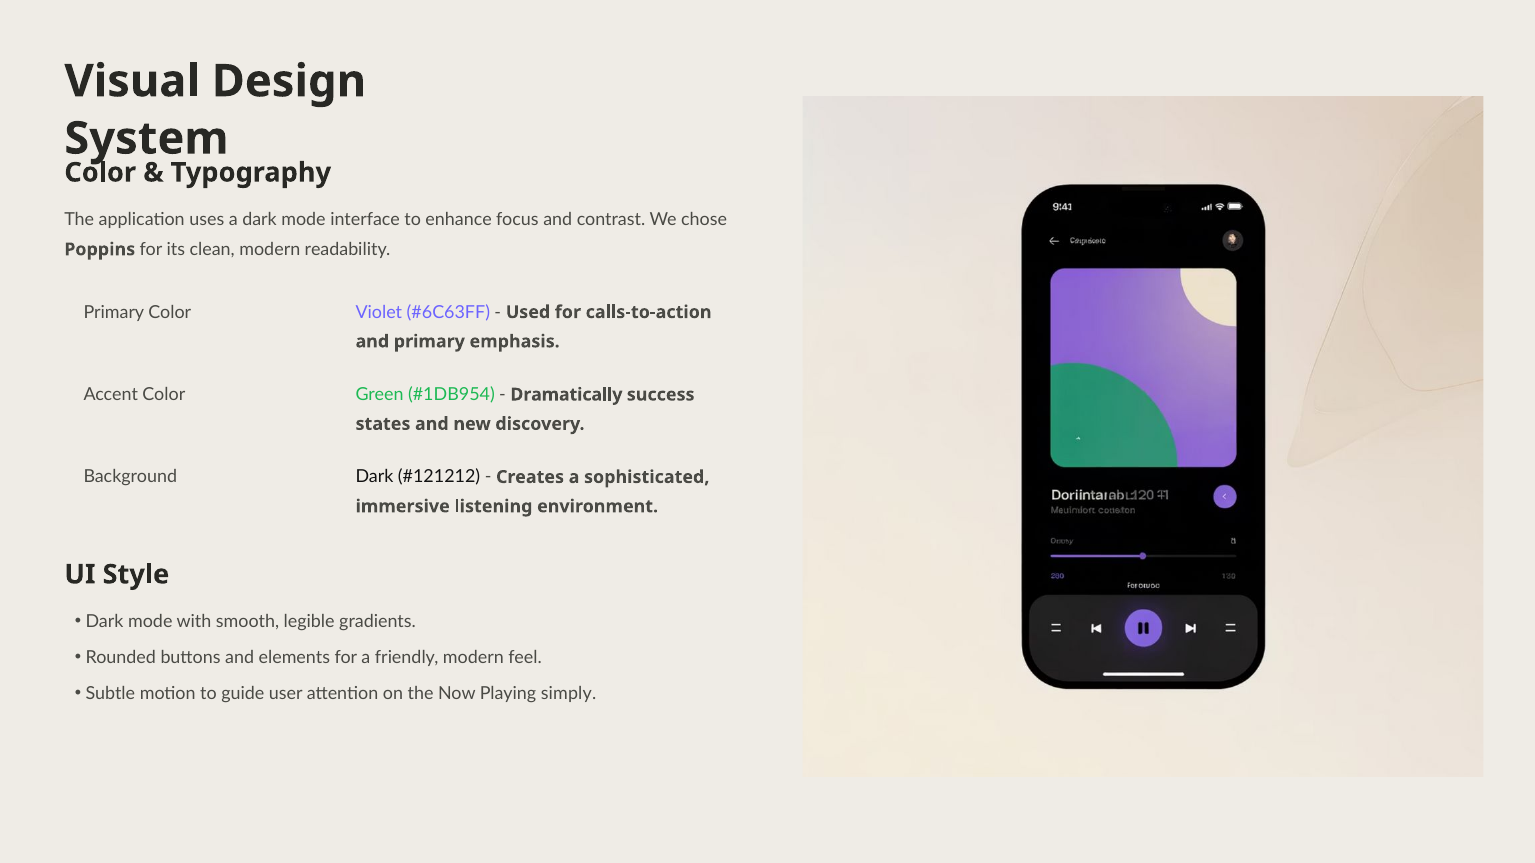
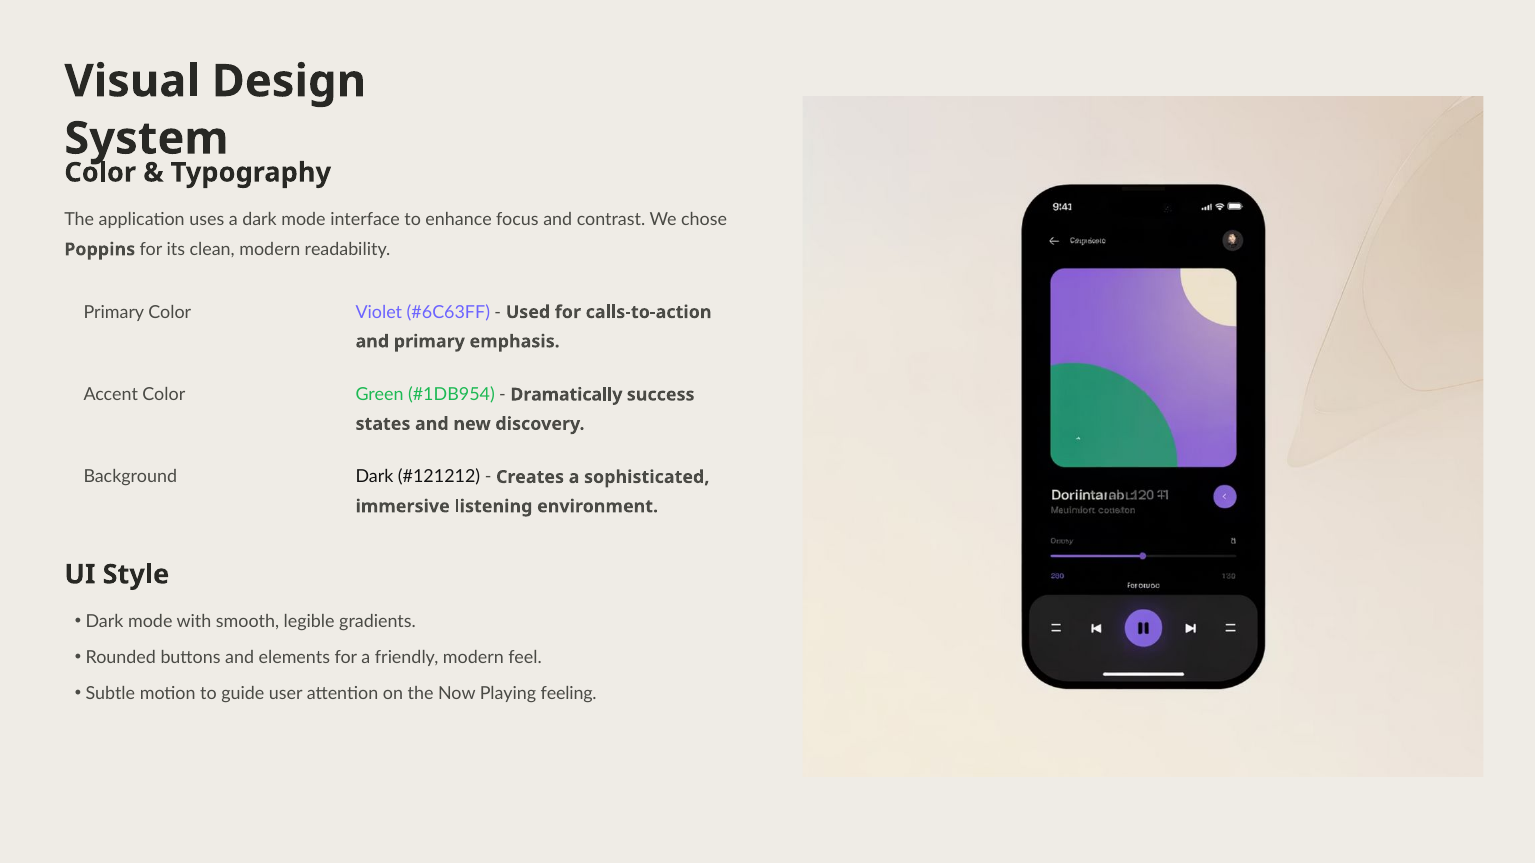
simply: simply -> feeling (569, 694)
